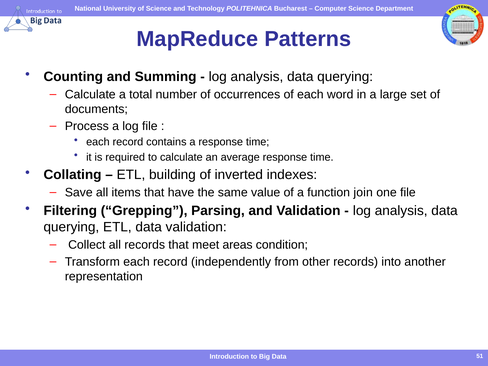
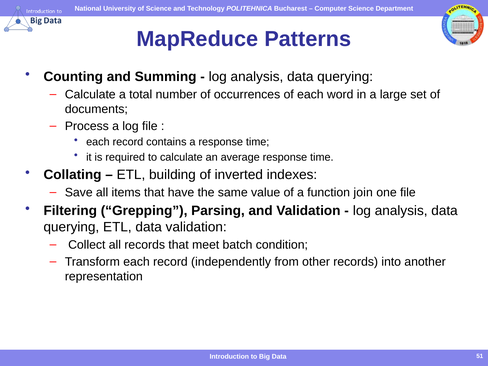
areas: areas -> batch (237, 245)
